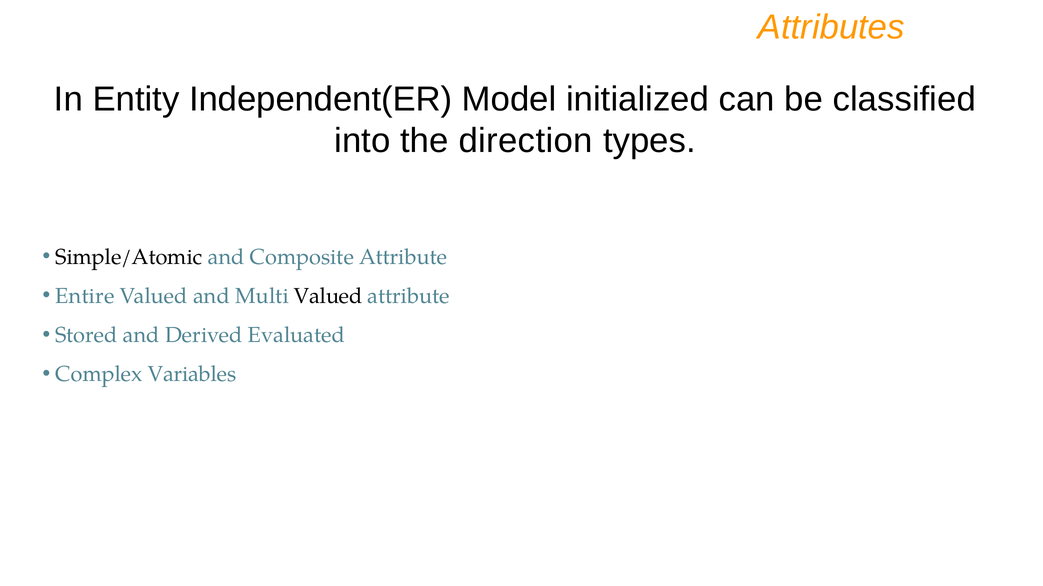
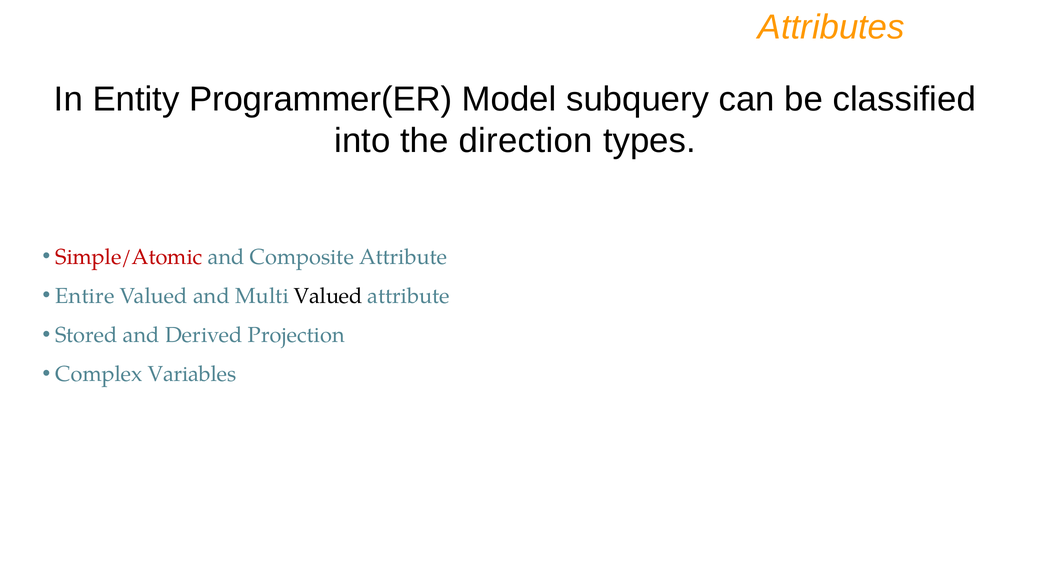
Independent(ER: Independent(ER -> Programmer(ER (321, 99)
initialized: initialized -> subquery (638, 99)
Simple/Atomic colour: black -> red (129, 257)
Evaluated: Evaluated -> Projection (296, 336)
